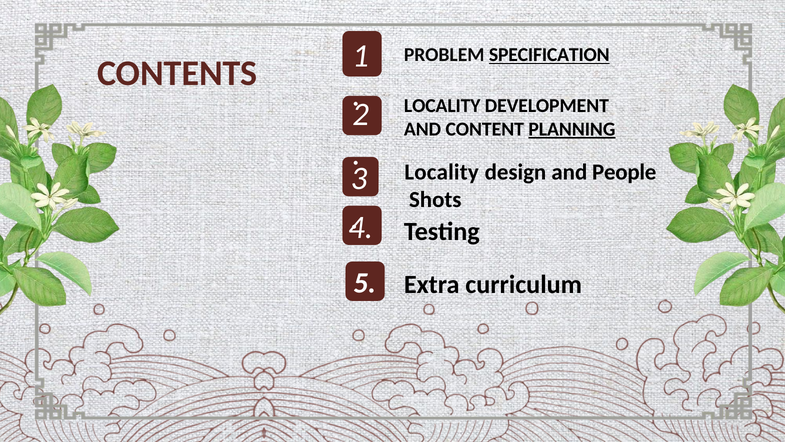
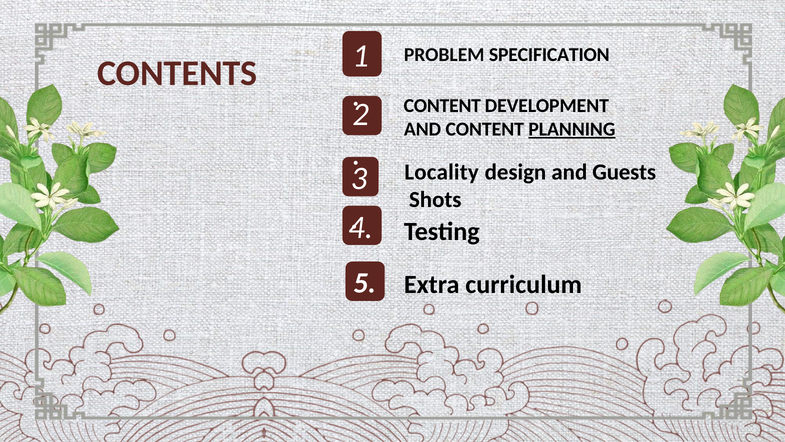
SPECIFICATION underline: present -> none (549, 55)
LOCALITY: LOCALITY -> CONTENT (442, 106)
People: People -> Guests (624, 172)
